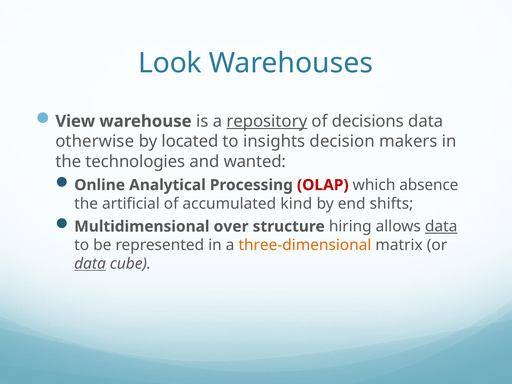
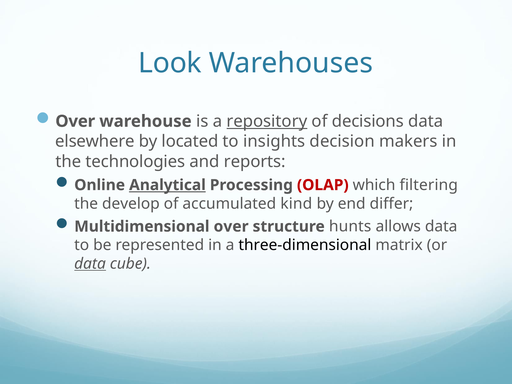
View: View -> Over (75, 121)
otherwise: otherwise -> elsewhere (95, 141)
wanted: wanted -> reports (255, 161)
Analytical underline: none -> present (167, 185)
absence: absence -> filtering (429, 185)
artificial: artificial -> develop (131, 204)
shifts: shifts -> differ (391, 204)
hiring: hiring -> hunts (350, 226)
data underline: present -> none (441, 226)
three-dimensional colour: orange -> black (305, 245)
